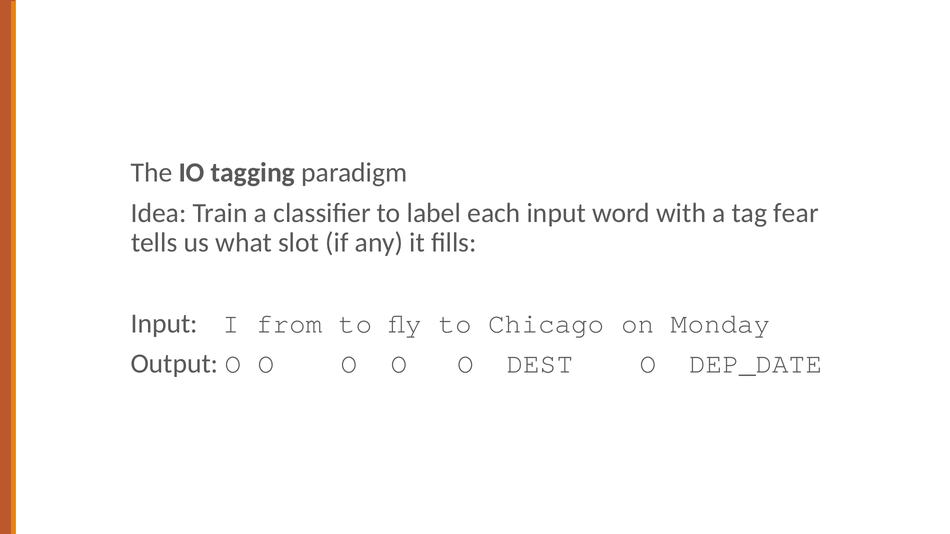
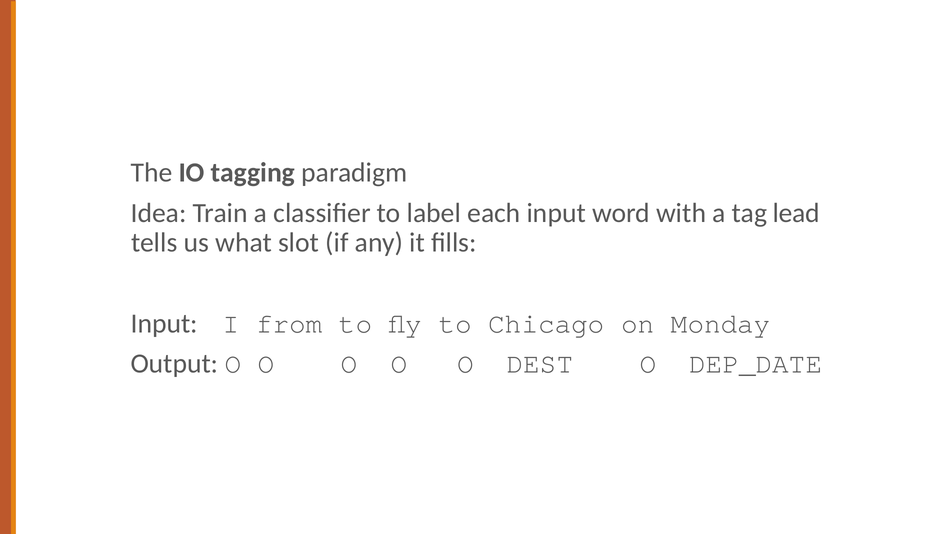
fear: fear -> lead (796, 213)
